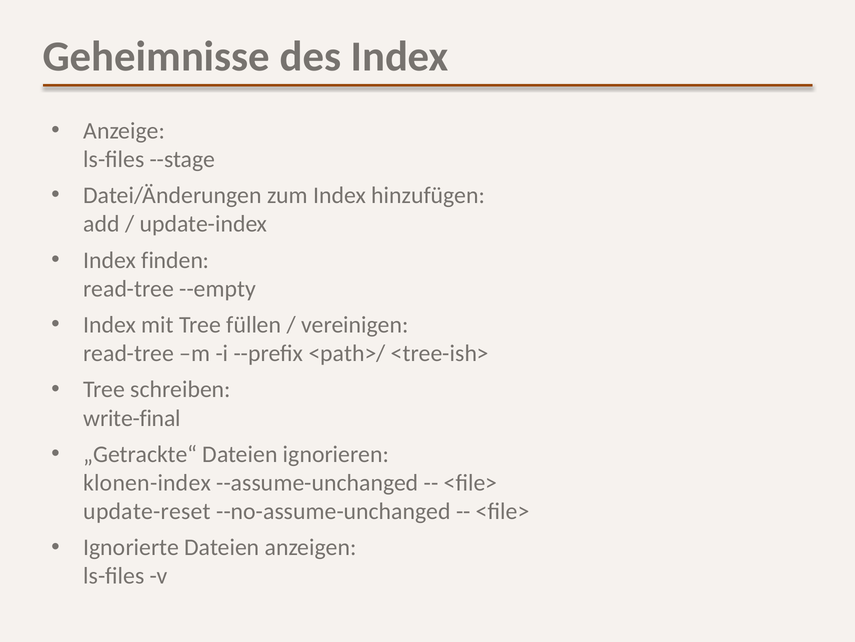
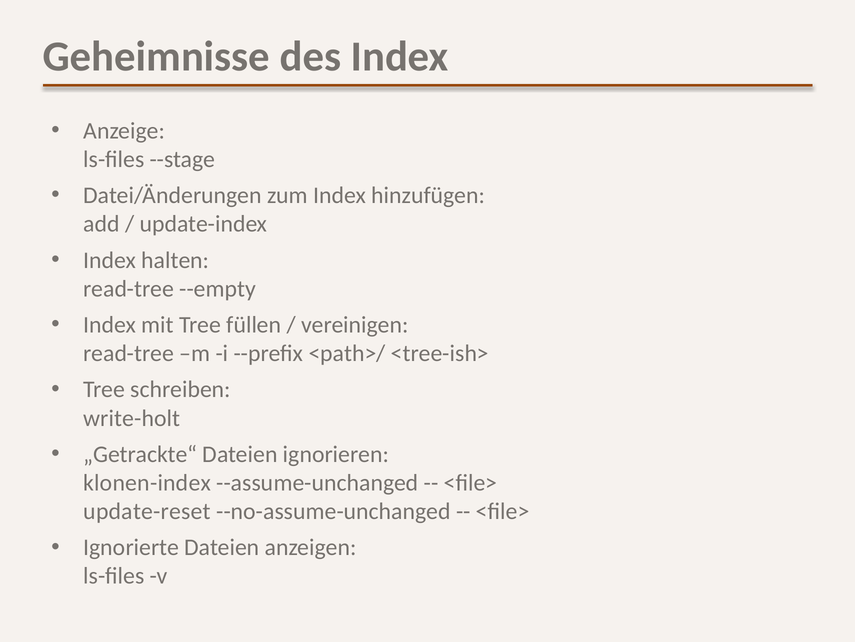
finden: finden -> halten (175, 260)
write-final: write-final -> write-holt (132, 418)
